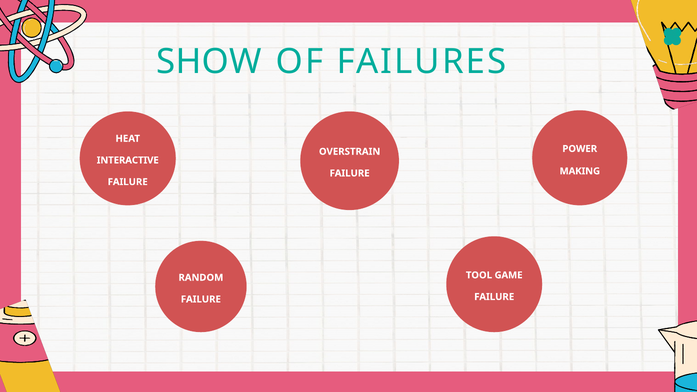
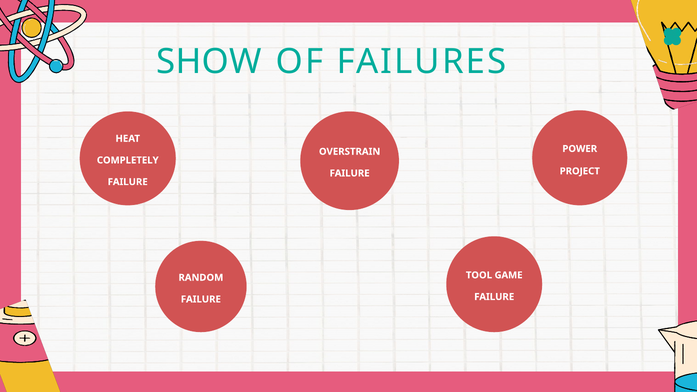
INTERACTIVE: INTERACTIVE -> COMPLETELY (128, 160)
MAKING: MAKING -> PROJECT (580, 171)
